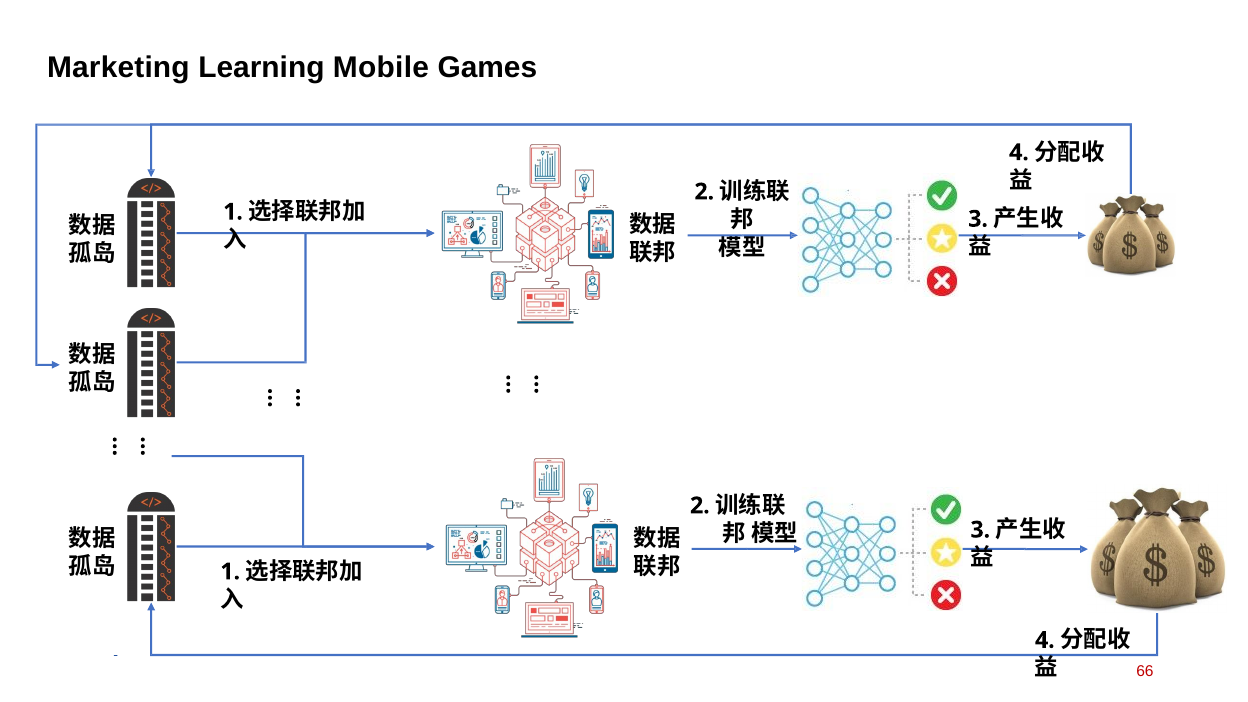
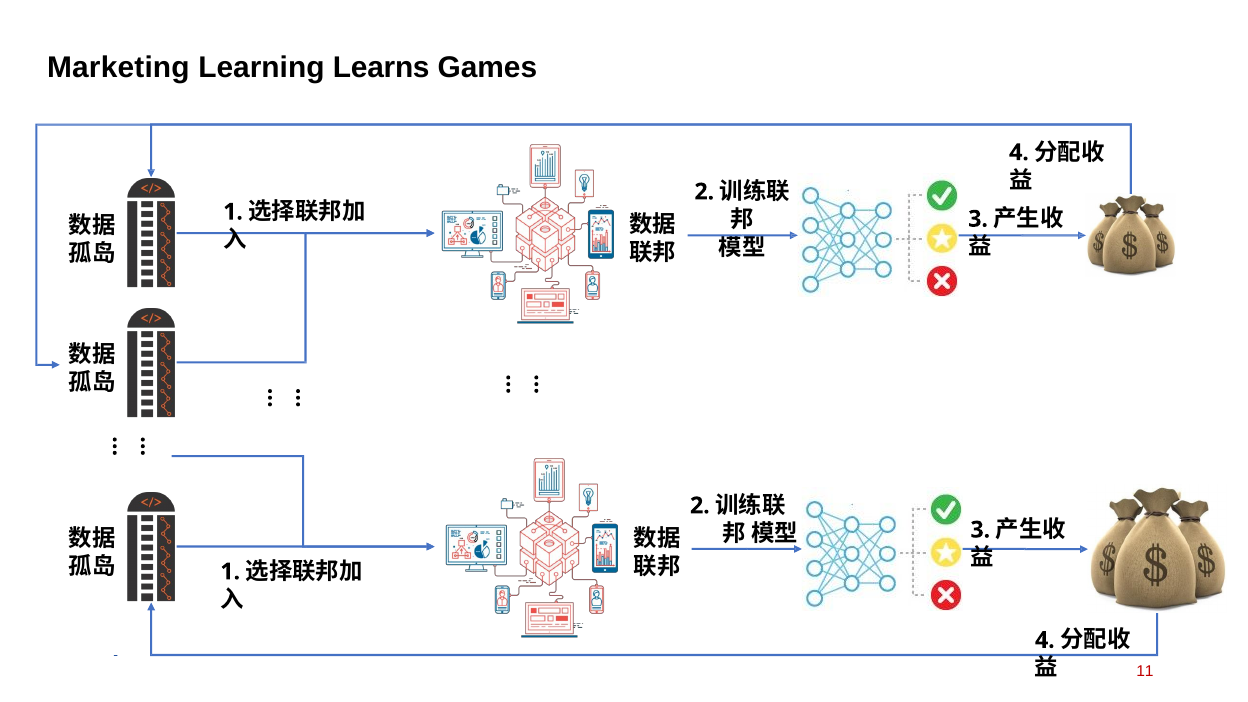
Mobile: Mobile -> Learns (381, 68)
66: 66 -> 11 (1145, 672)
